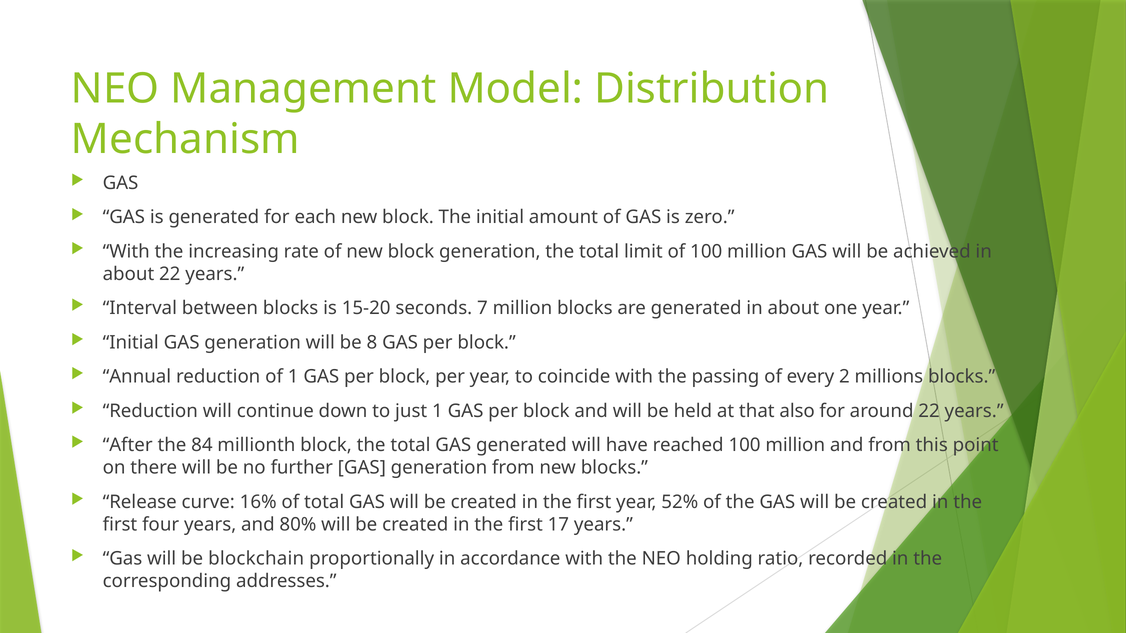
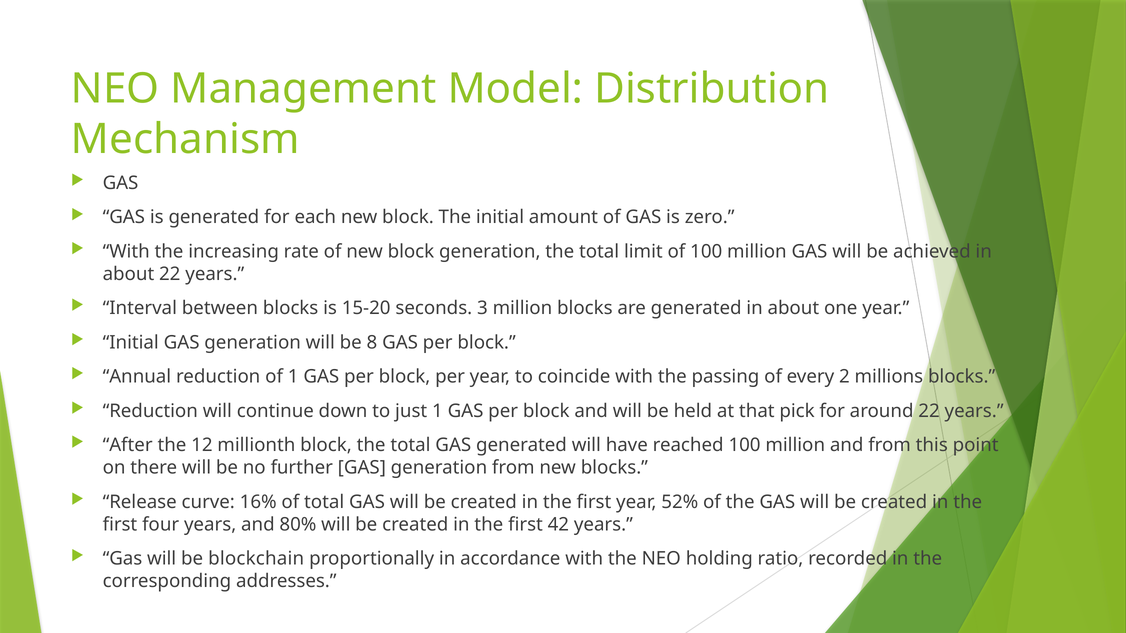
7: 7 -> 3 (482, 308)
also: also -> pick (797, 411)
84: 84 -> 12 (202, 445)
17: 17 -> 42 (558, 525)
